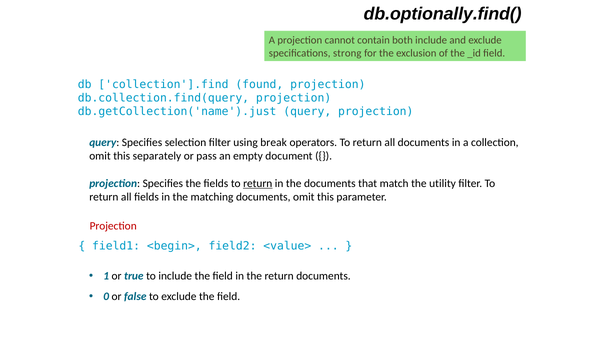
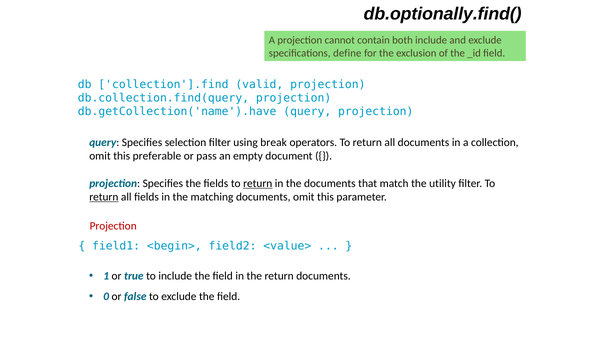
strong: strong -> define (347, 53)
found: found -> valid (259, 85)
db.getCollection('name').just: db.getCollection('name').just -> db.getCollection('name').have (177, 112)
separately: separately -> preferable (157, 156)
return underline: none -> present (104, 197)
